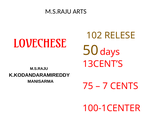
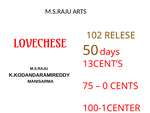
7: 7 -> 0 (105, 86)
